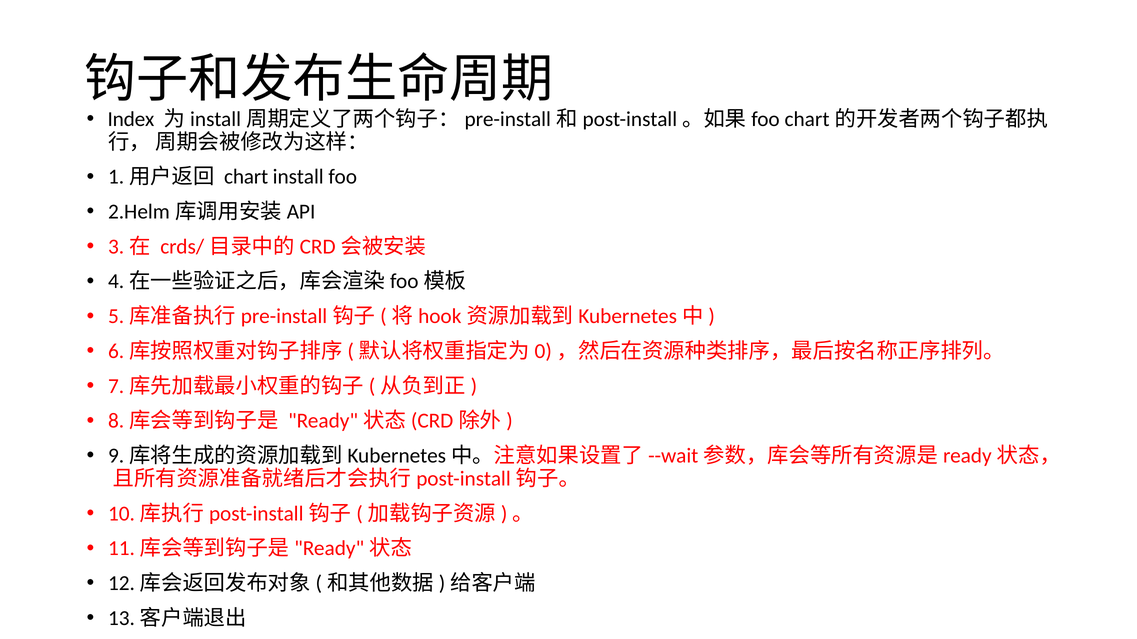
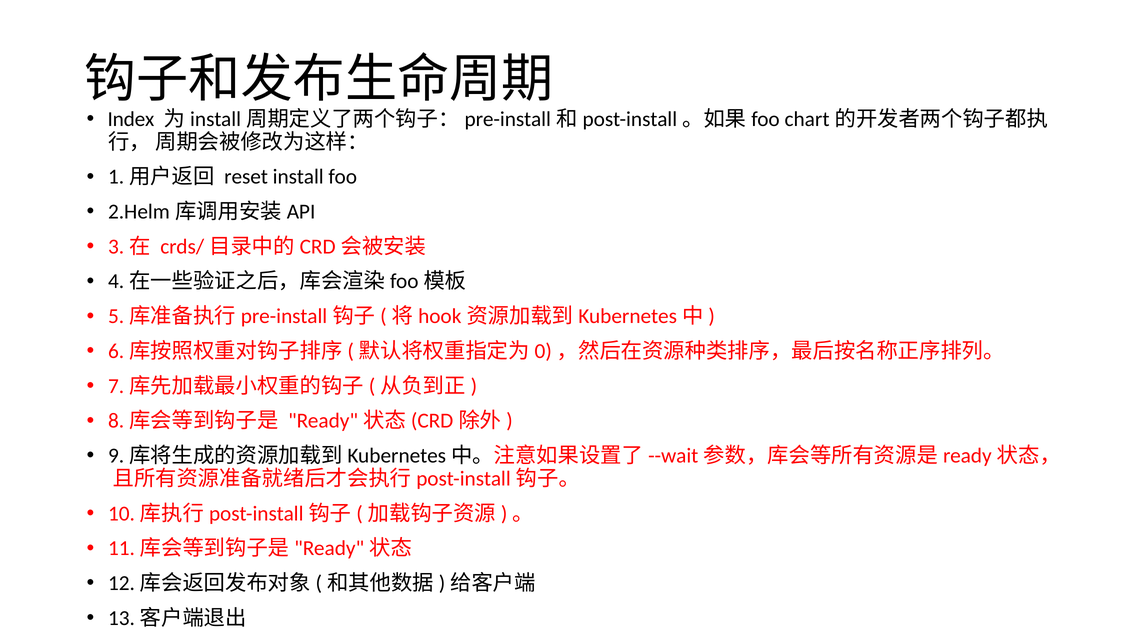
chart: chart -> reset (246, 177)
